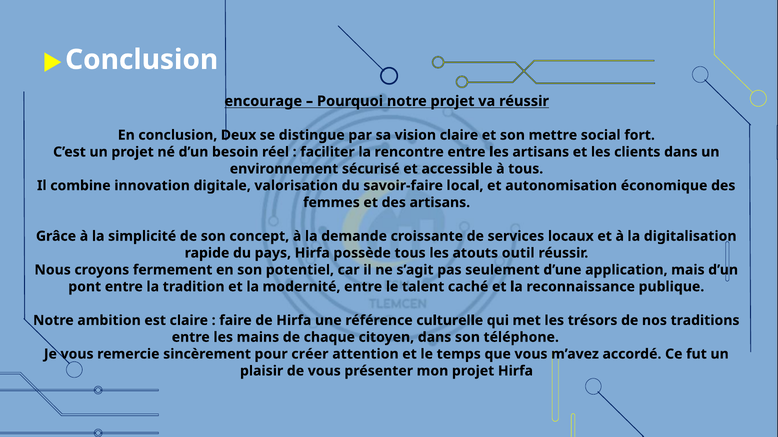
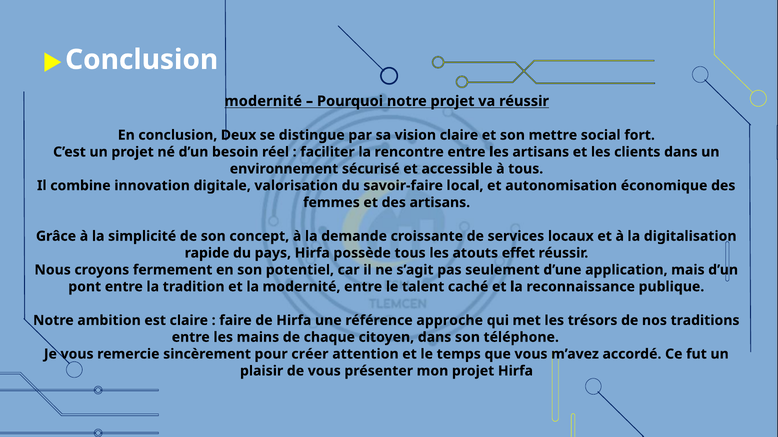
encourage: encourage -> modernité (263, 101)
outil: outil -> effet (518, 253)
culturelle: culturelle -> approche (450, 321)
